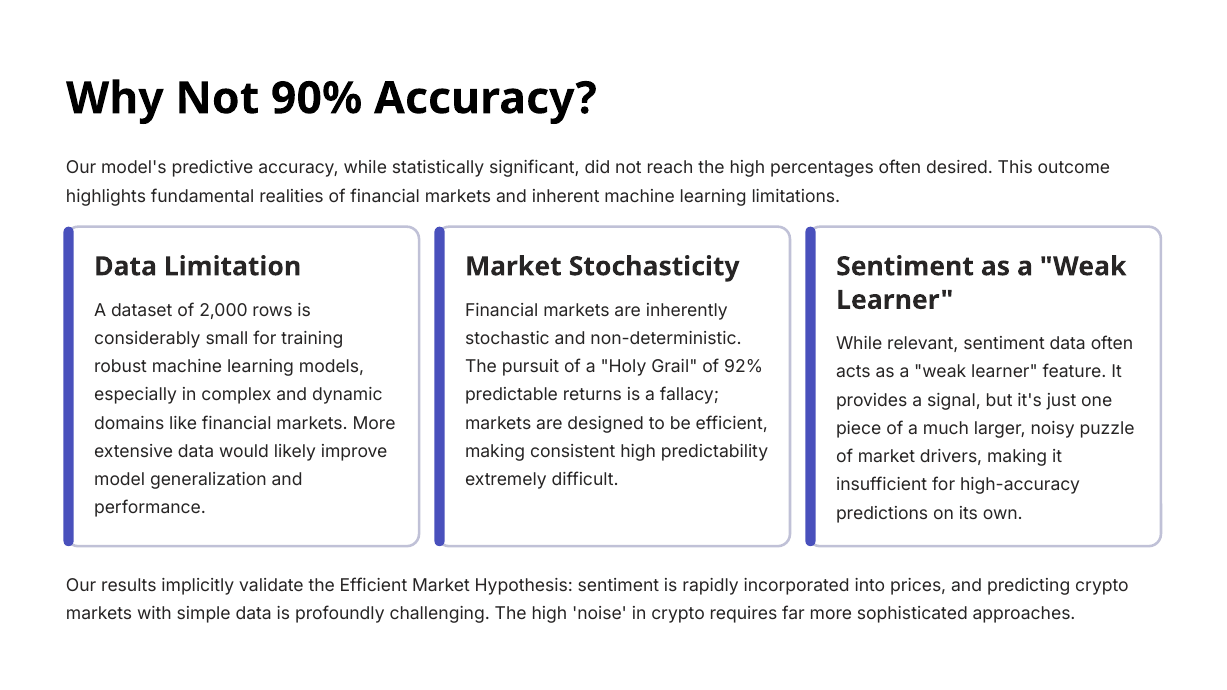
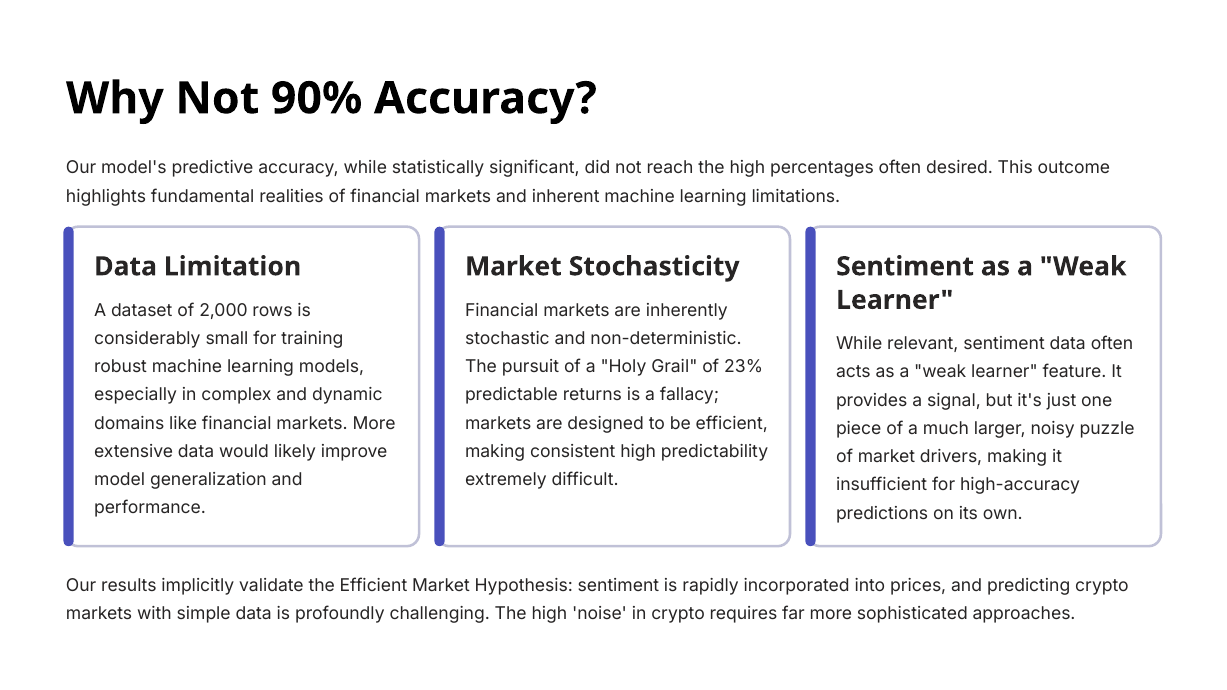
92%: 92% -> 23% (744, 367)
